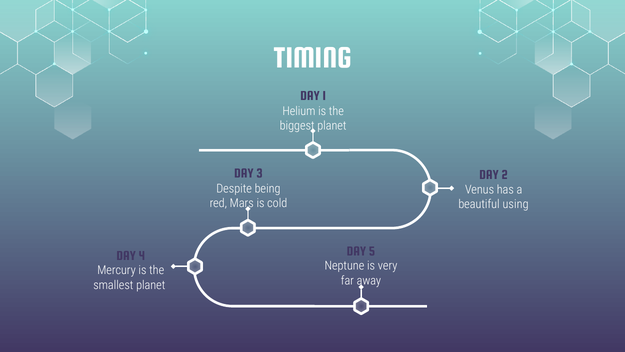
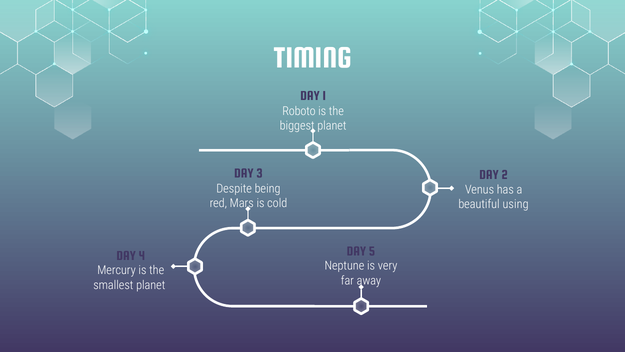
Helium: Helium -> Roboto (299, 111)
